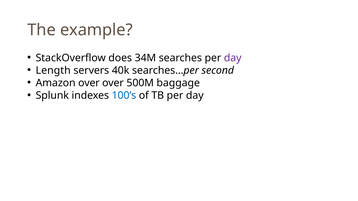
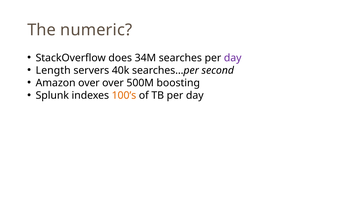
example: example -> numeric (96, 30)
baggage: baggage -> boosting (178, 83)
100’s colour: blue -> orange (124, 96)
